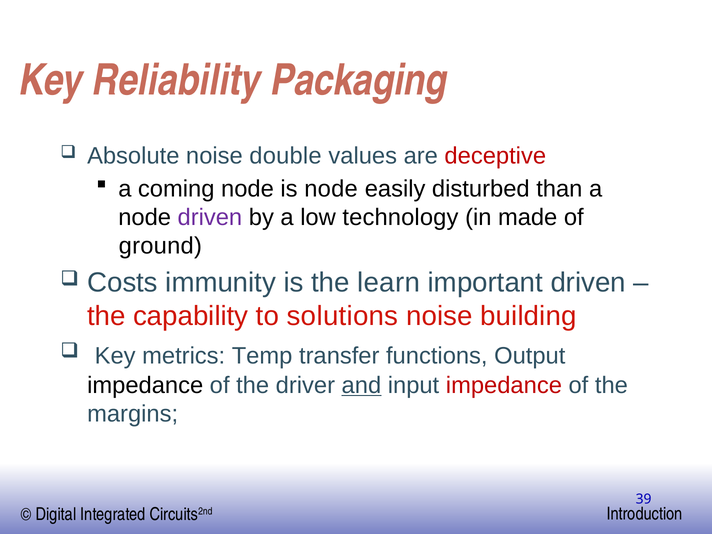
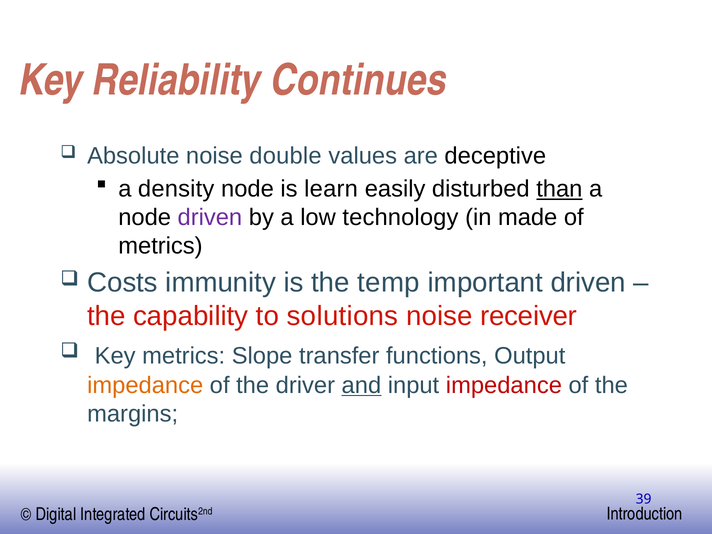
Packaging: Packaging -> Continues (359, 80)
deceptive colour: red -> black (495, 156)
coming: coming -> density (176, 189)
is node: node -> learn (331, 189)
than underline: none -> present (559, 189)
ground: ground -> metrics (160, 246)
learn: learn -> temp (389, 283)
building: building -> receiver (529, 316)
Temp: Temp -> Slope (262, 356)
impedance colour: black -> orange (145, 385)
